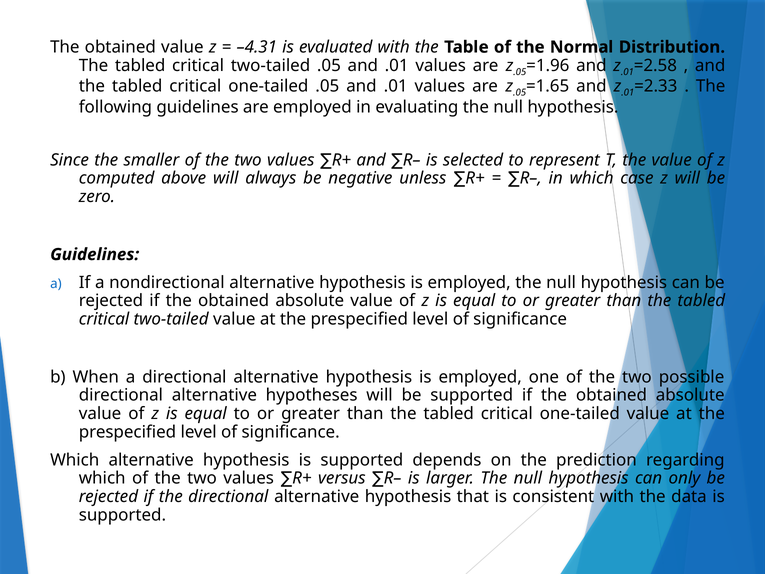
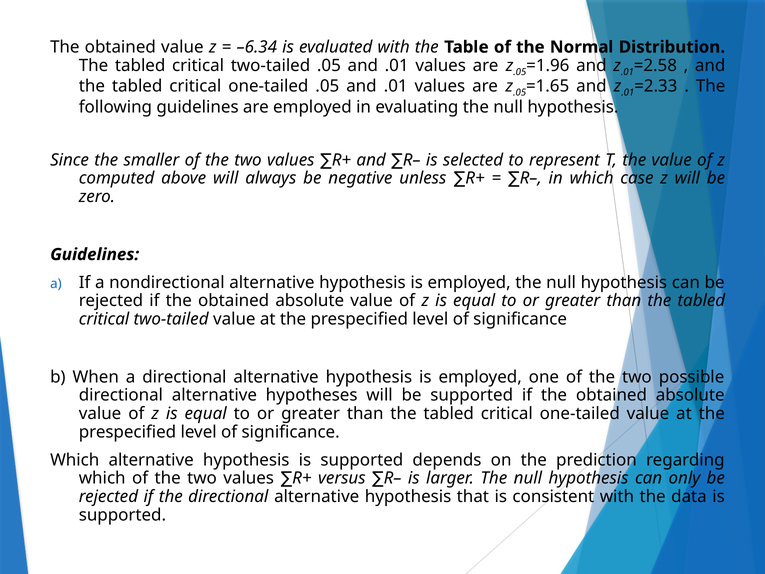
–4.31: –4.31 -> –6.34 (257, 47)
